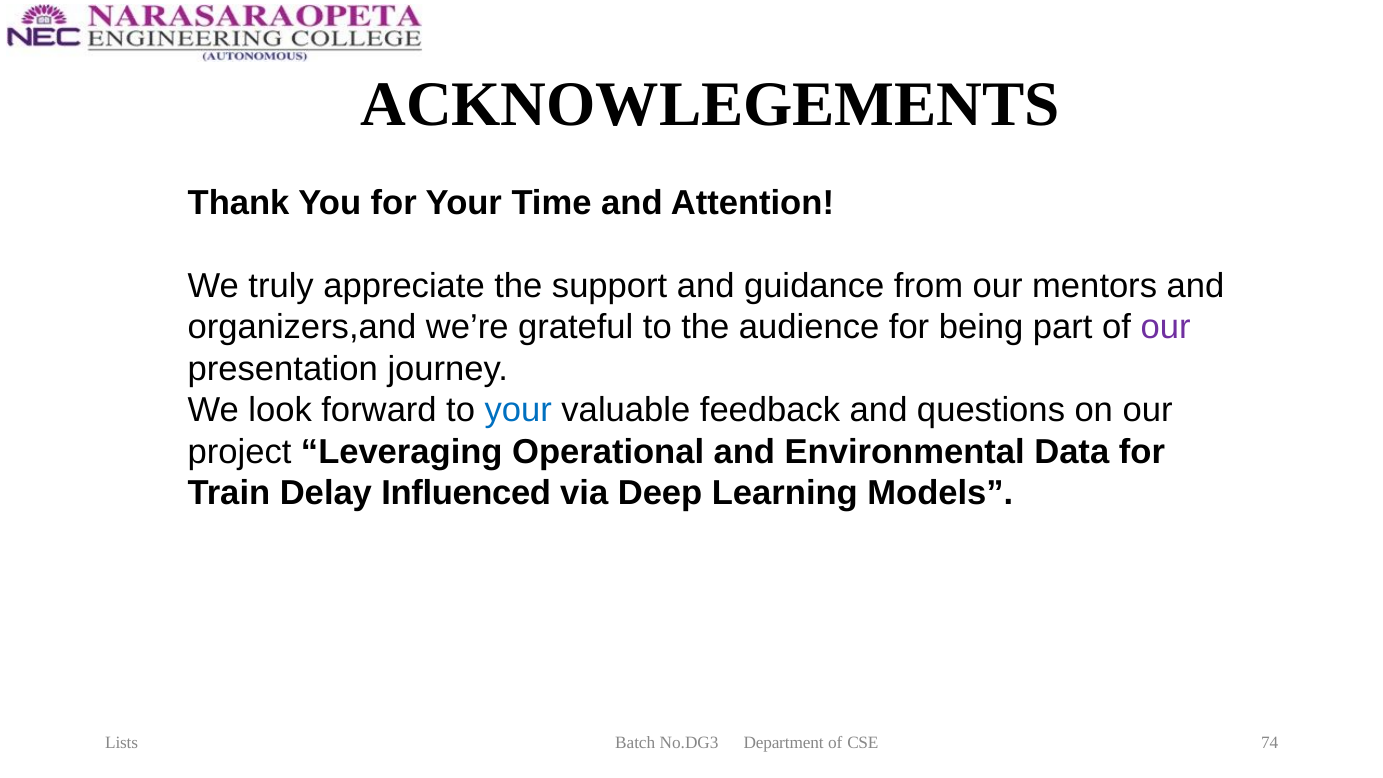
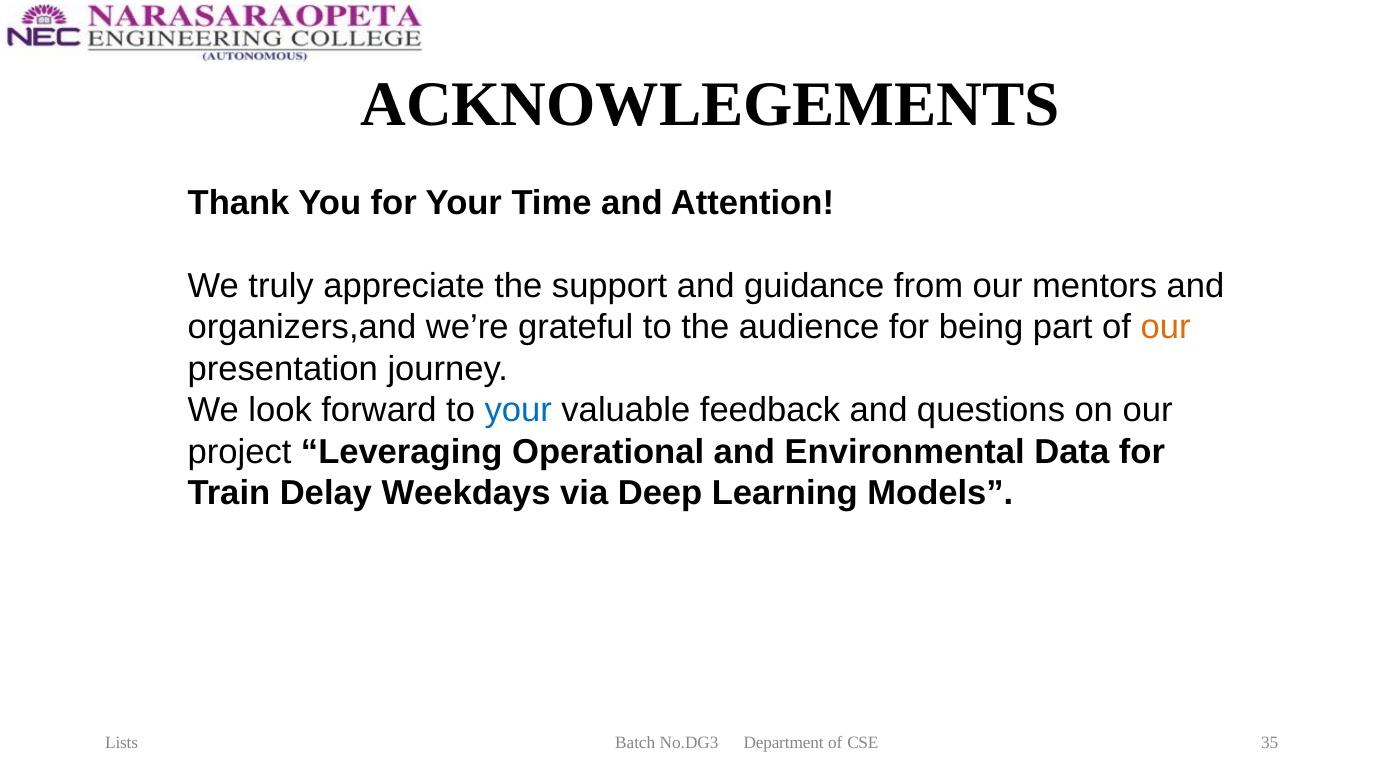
our colour: purple -> orange (1166, 327)
Influenced: Influenced -> Weekdays (466, 493)
74: 74 -> 35 (1270, 743)
